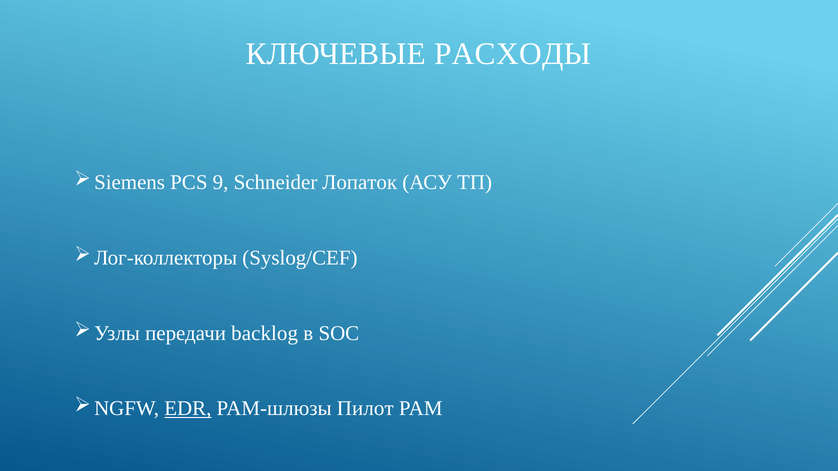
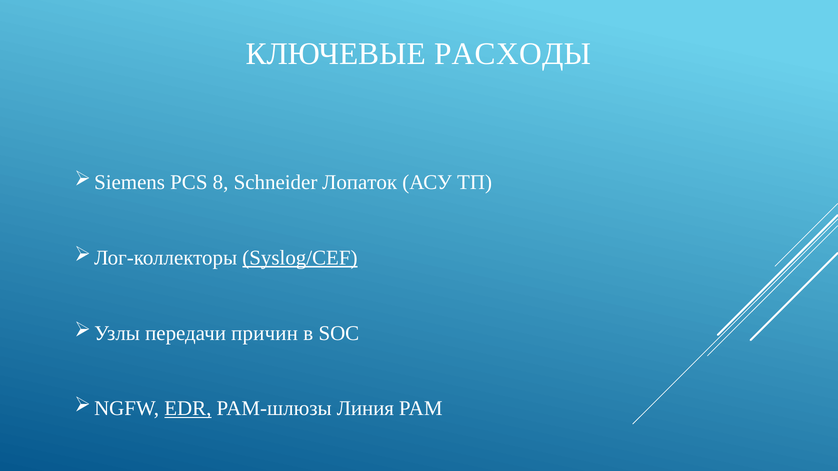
9: 9 -> 8 (221, 183)
Syslog/CEF underline: none -> present (300, 258)
backlog: backlog -> причин (265, 333)
Пилот: Пилот -> Линия (365, 409)
